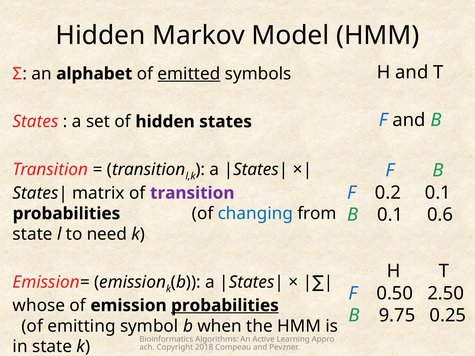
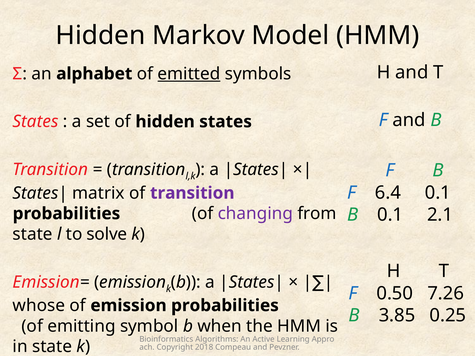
0.2: 0.2 -> 6.4 (388, 193)
0.6: 0.6 -> 2.1 (440, 215)
changing colour: blue -> purple (255, 214)
need: need -> solve (107, 234)
2.50: 2.50 -> 7.26 (446, 293)
probabilities underline: present -> none (225, 306)
9.75: 9.75 -> 3.85 (397, 316)
